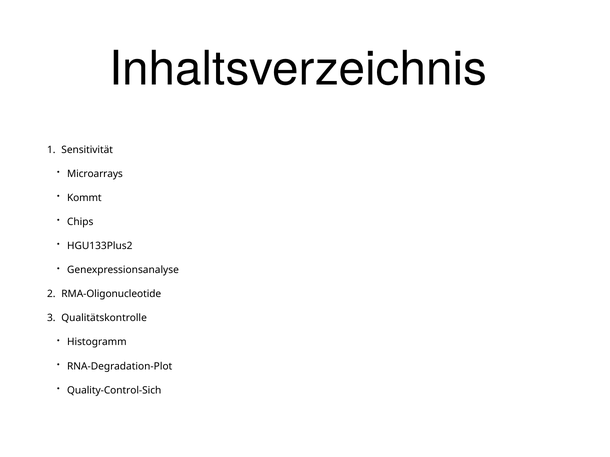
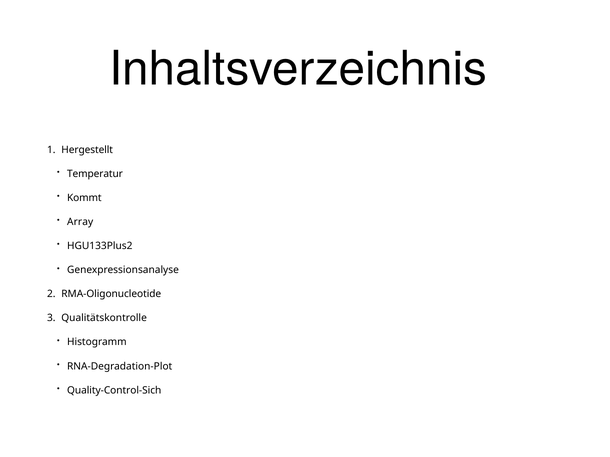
Sensitivität: Sensitivität -> Hergestellt (87, 150)
Microarrays: Microarrays -> Temperatur (95, 174)
Chips: Chips -> Array (80, 222)
